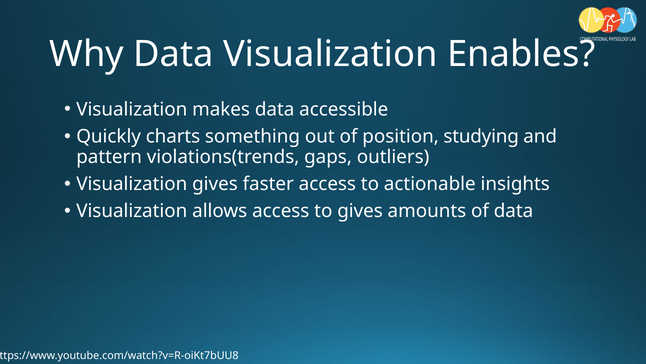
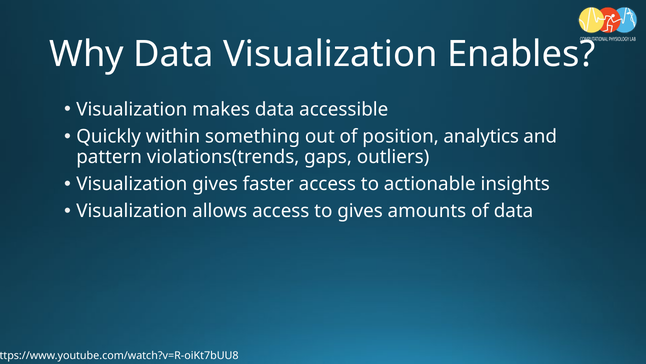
charts: charts -> within (173, 136)
studying: studying -> analytics (481, 136)
